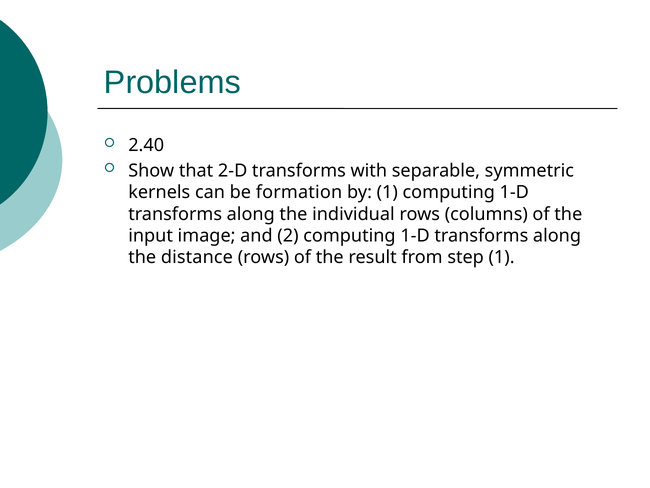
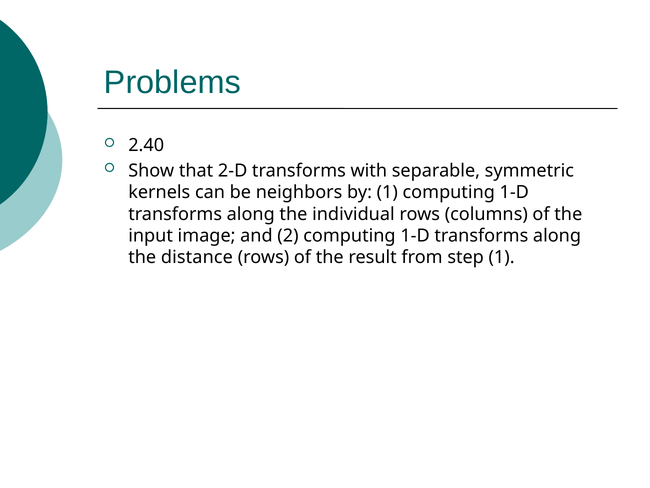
formation: formation -> neighbors (299, 192)
